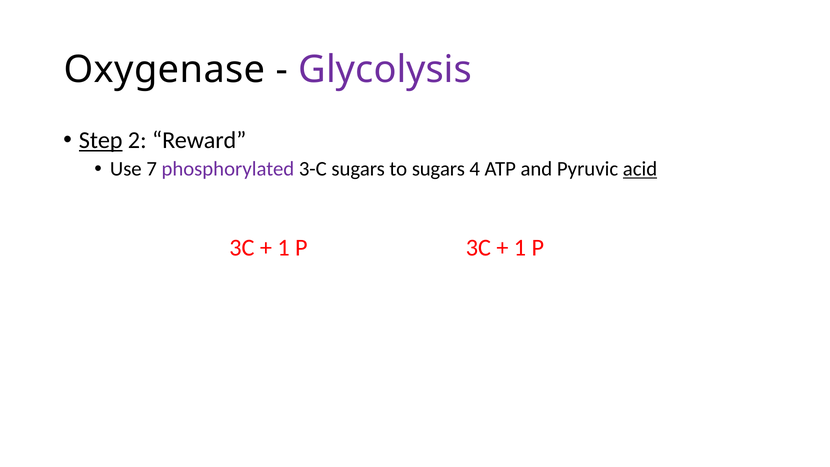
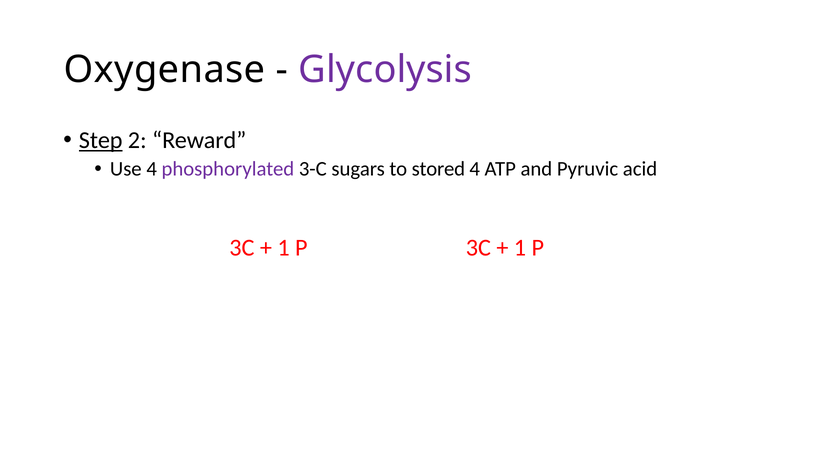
Use 7: 7 -> 4 (152, 169)
to sugars: sugars -> stored (438, 169)
acid underline: present -> none (640, 169)
